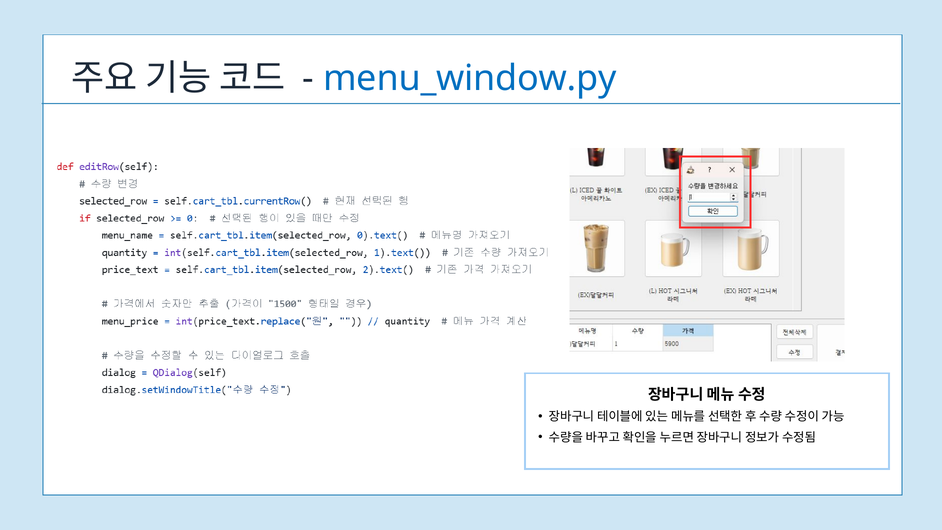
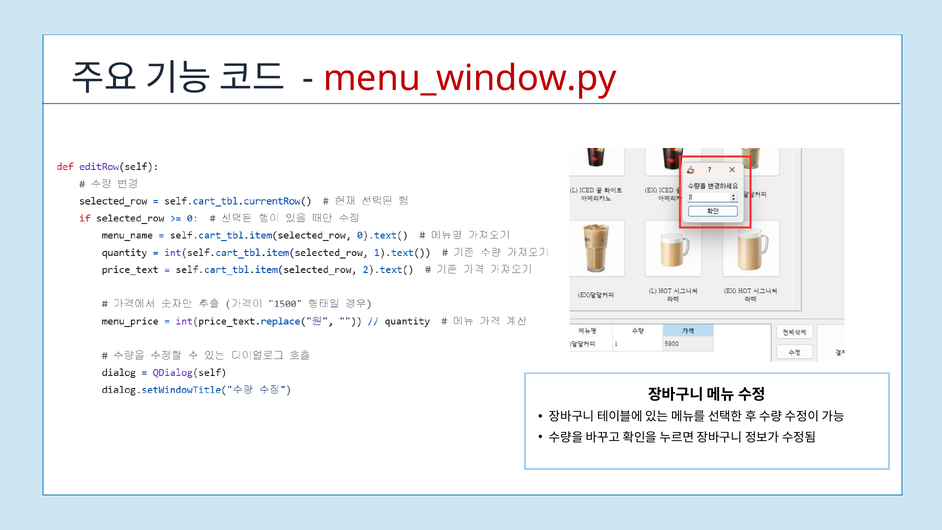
menu_window.py colour: blue -> red (470, 78)
